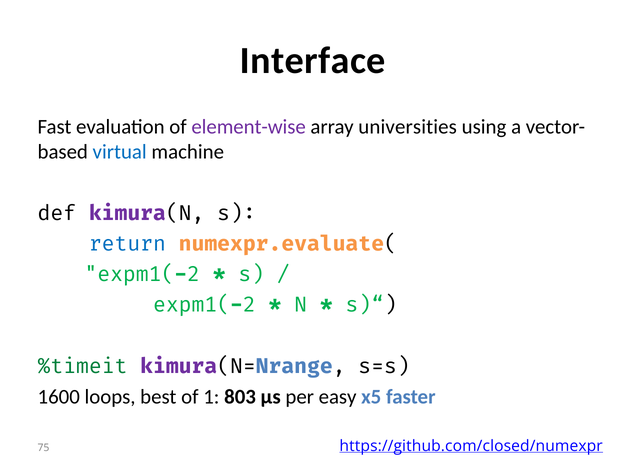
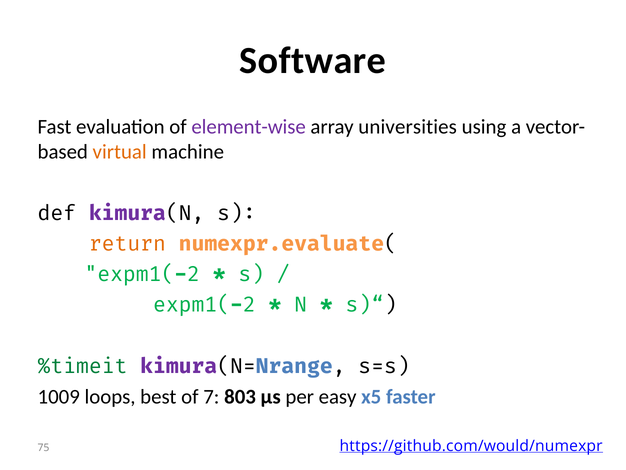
Interface: Interface -> Software (313, 61)
virtual colour: blue -> orange (120, 152)
return colour: blue -> orange (127, 244)
1600: 1600 -> 1009 (59, 397)
1: 1 -> 7 (211, 397)
https://github.com/closed/numexpr: https://github.com/closed/numexpr -> https://github.com/would/numexpr (471, 445)
